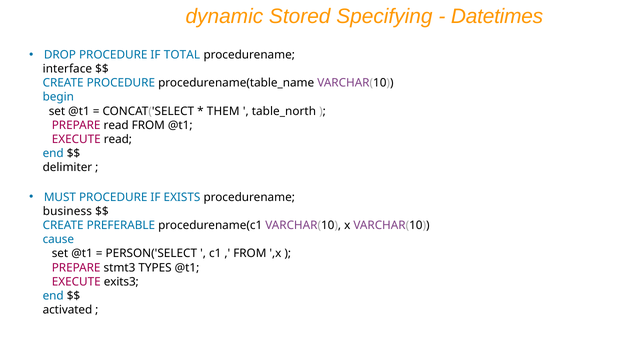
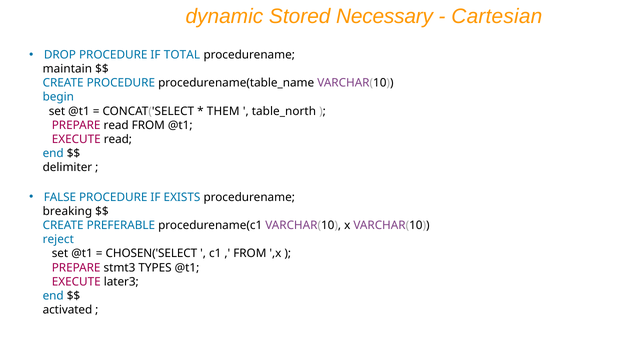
Specifying: Specifying -> Necessary (385, 16)
Datetimes: Datetimes -> Cartesian (497, 16)
interface: interface -> maintain (67, 69)
MUST: MUST -> FALSE (60, 197)
business: business -> breaking (67, 211)
cause: cause -> reject (58, 240)
PERSON('SELECT: PERSON('SELECT -> CHOSEN('SELECT (151, 254)
exits3: exits3 -> later3 (121, 282)
